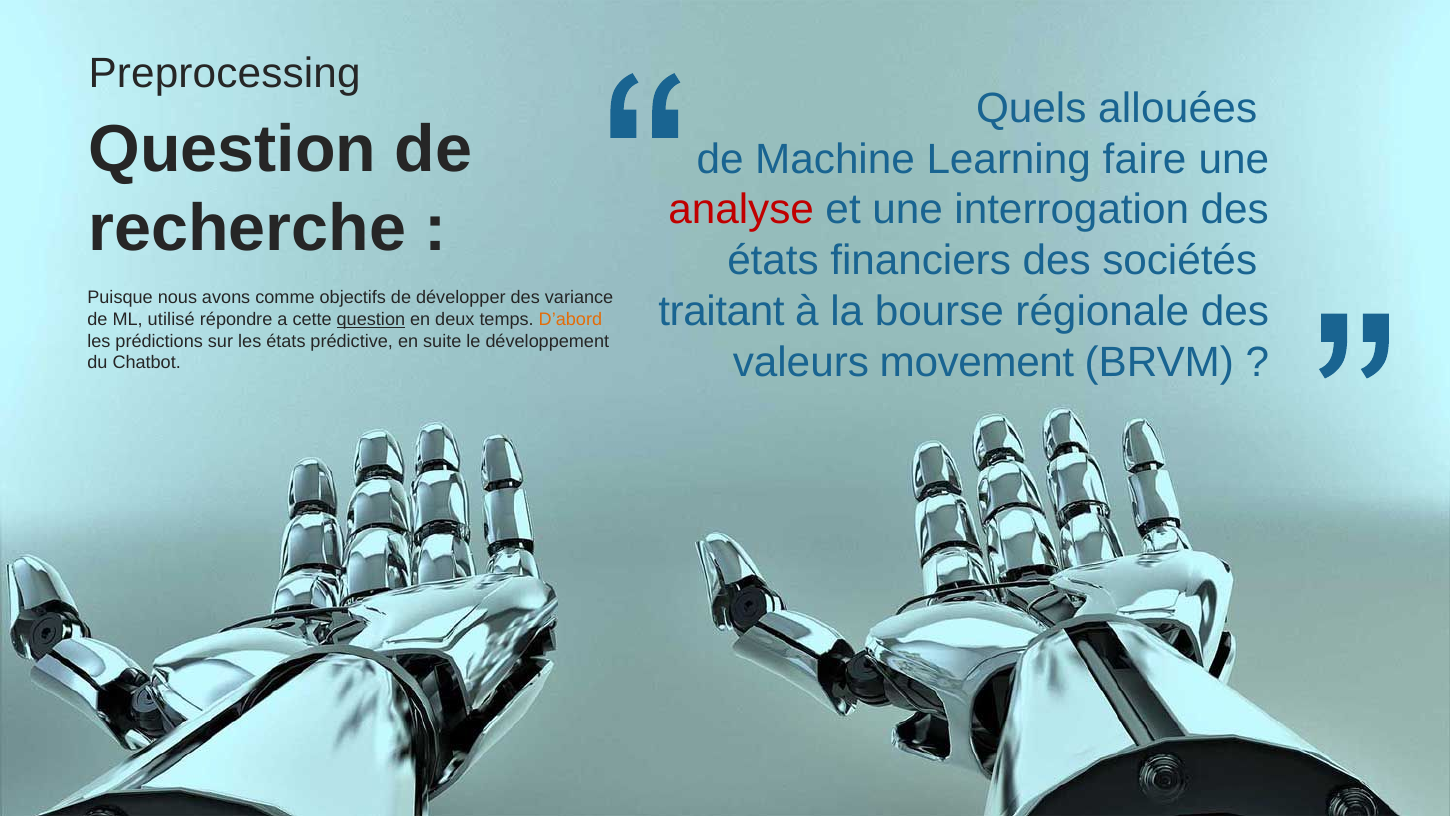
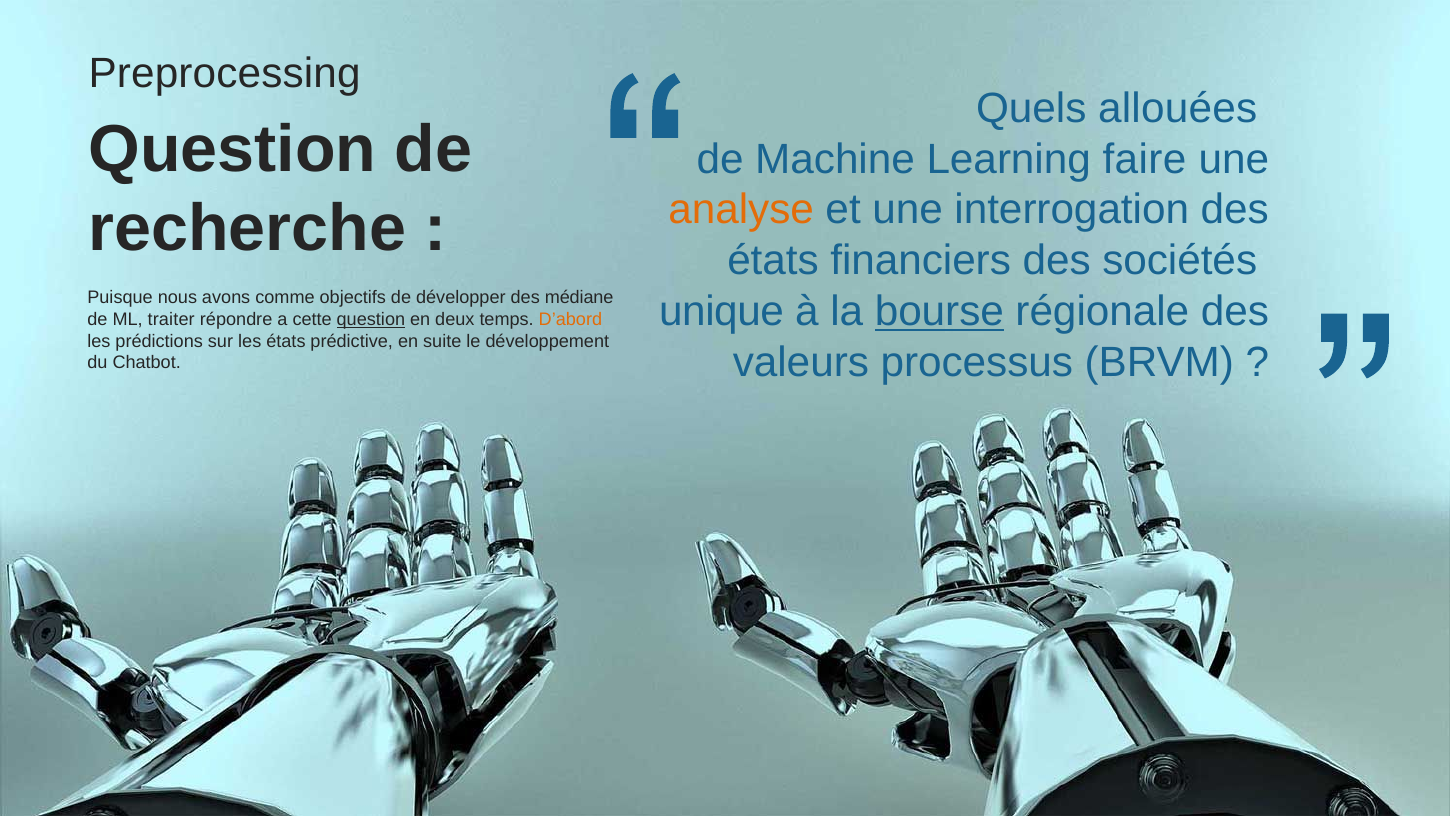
analyse colour: red -> orange (741, 210)
variance: variance -> médiane (579, 297)
traitant: traitant -> unique (722, 311)
bourse underline: none -> present (939, 311)
utilisé: utilisé -> traiter (171, 319)
movement: movement -> processus (977, 362)
